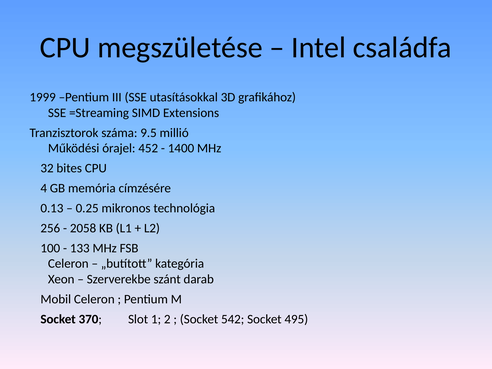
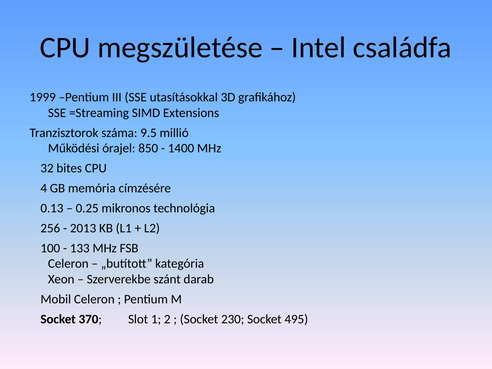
452: 452 -> 850 (148, 148)
2058: 2058 -> 2013 (83, 228)
542: 542 -> 230 (233, 319)
